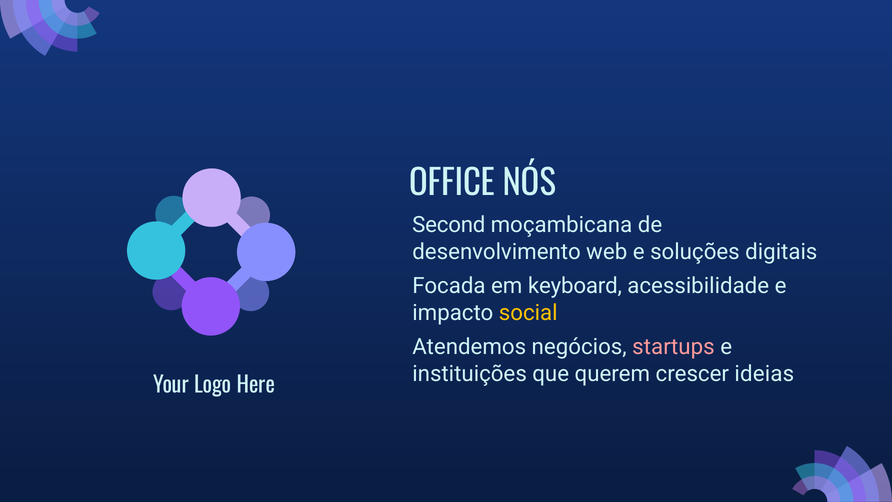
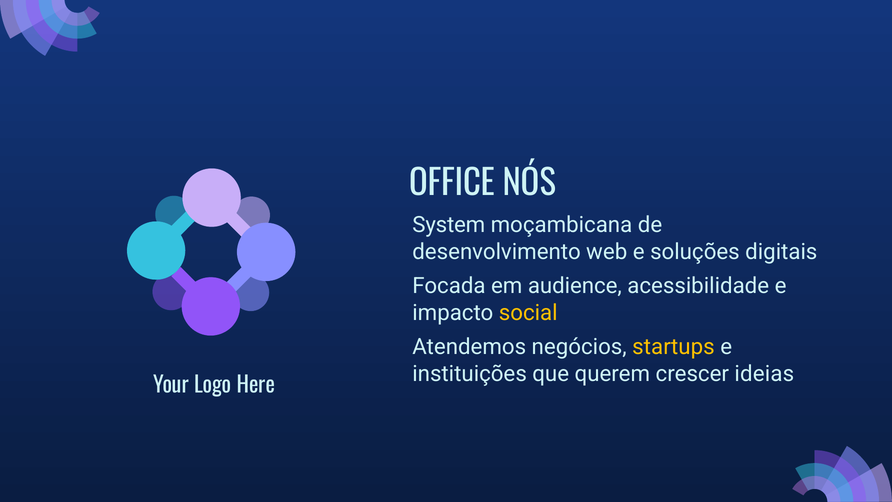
Second: Second -> System (449, 225)
keyboard: keyboard -> audience (575, 286)
startups colour: pink -> yellow (673, 347)
